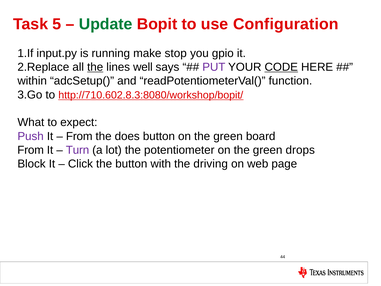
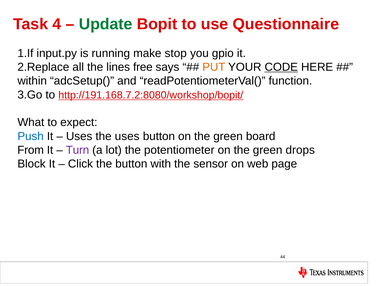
5: 5 -> 4 (57, 24)
Configuration: Configuration -> Questionnaire (286, 24)
the underline: present -> none (95, 67)
well: well -> free (143, 67)
PUT colour: purple -> orange (214, 67)
http://710.602.8.3:8080/workshop/bopit/: http://710.602.8.3:8080/workshop/bopit/ -> http://191.168.7.2:8080/workshop/bopit/ (151, 95)
Push colour: purple -> blue (31, 136)
From: From -> Uses (79, 136)
the does: does -> uses (127, 136)
driving: driving -> sensor (211, 164)
